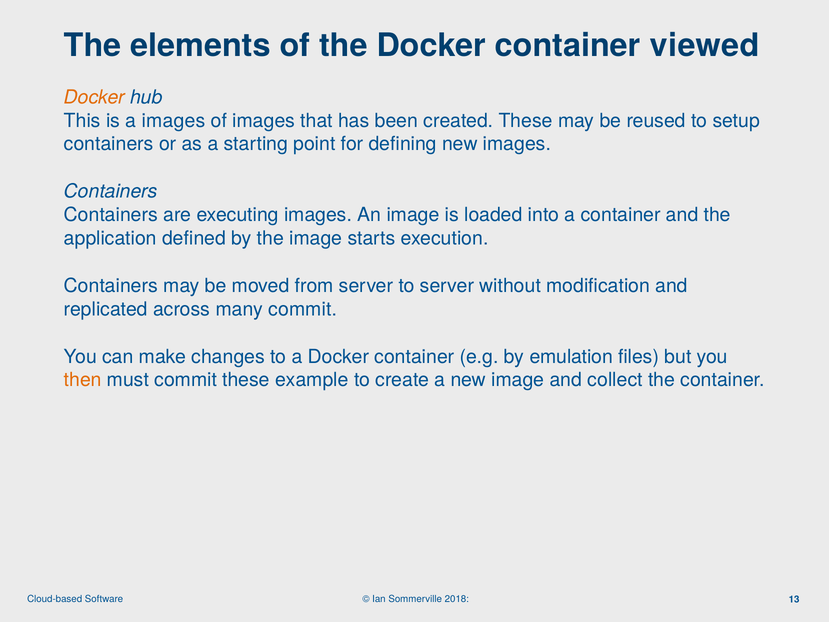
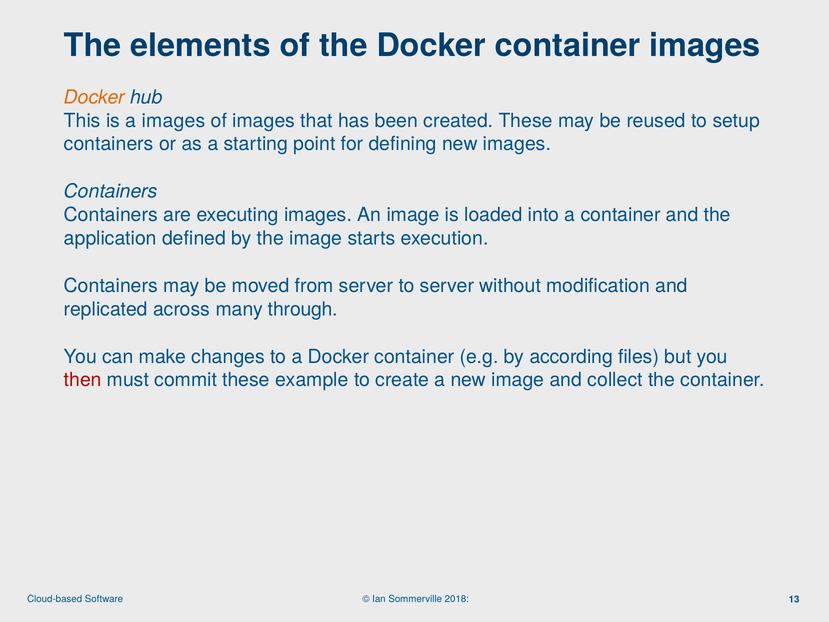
container viewed: viewed -> images (705, 46)
many commit: commit -> through (303, 309)
emulation: emulation -> according (571, 357)
then colour: orange -> red (83, 380)
